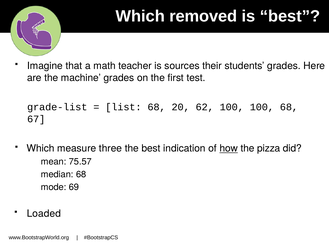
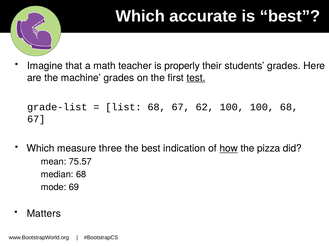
removed: removed -> accurate (203, 16)
sources: sources -> properly (182, 66)
test underline: none -> present (196, 78)
list 68 20: 20 -> 67 (181, 107)
Loaded: Loaded -> Matters (44, 214)
